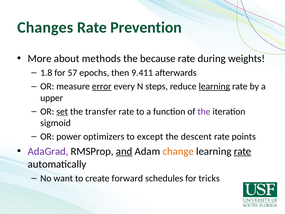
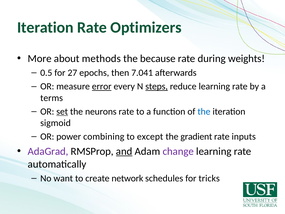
Changes: Changes -> Iteration (45, 27)
Prevention: Prevention -> Optimizers (146, 27)
1.8: 1.8 -> 0.5 (46, 73)
57: 57 -> 27 (72, 73)
9.411: 9.411 -> 7.041 (142, 73)
steps underline: none -> present (157, 86)
learning underline: present -> none (214, 86)
upper: upper -> terms (52, 98)
transfer: transfer -> neurons (101, 111)
the colour: purple -> blue (204, 111)
optimizers: optimizers -> combining (104, 136)
descent: descent -> gradient (196, 136)
points: points -> inputs (244, 136)
change colour: orange -> purple (178, 151)
rate underline: present -> none (243, 151)
forward: forward -> network (127, 178)
